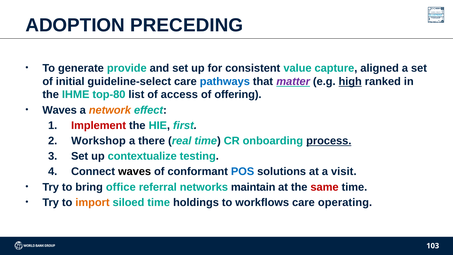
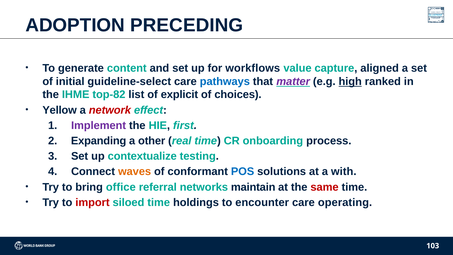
provide: provide -> content (127, 68)
consistent: consistent -> workflows (253, 68)
top-80: top-80 -> top-82 (109, 95)
access: access -> explicit (179, 95)
offering: offering -> choices (238, 95)
Waves: Waves -> Yellow (60, 110)
network colour: orange -> red (110, 110)
Implement colour: red -> purple (99, 125)
Workshop: Workshop -> Expanding (99, 141)
there: there -> other (152, 141)
process underline: present -> none (329, 141)
waves colour: black -> orange (135, 172)
visit: visit -> with (344, 172)
import colour: orange -> red (92, 202)
workflows: workflows -> encounter (262, 202)
